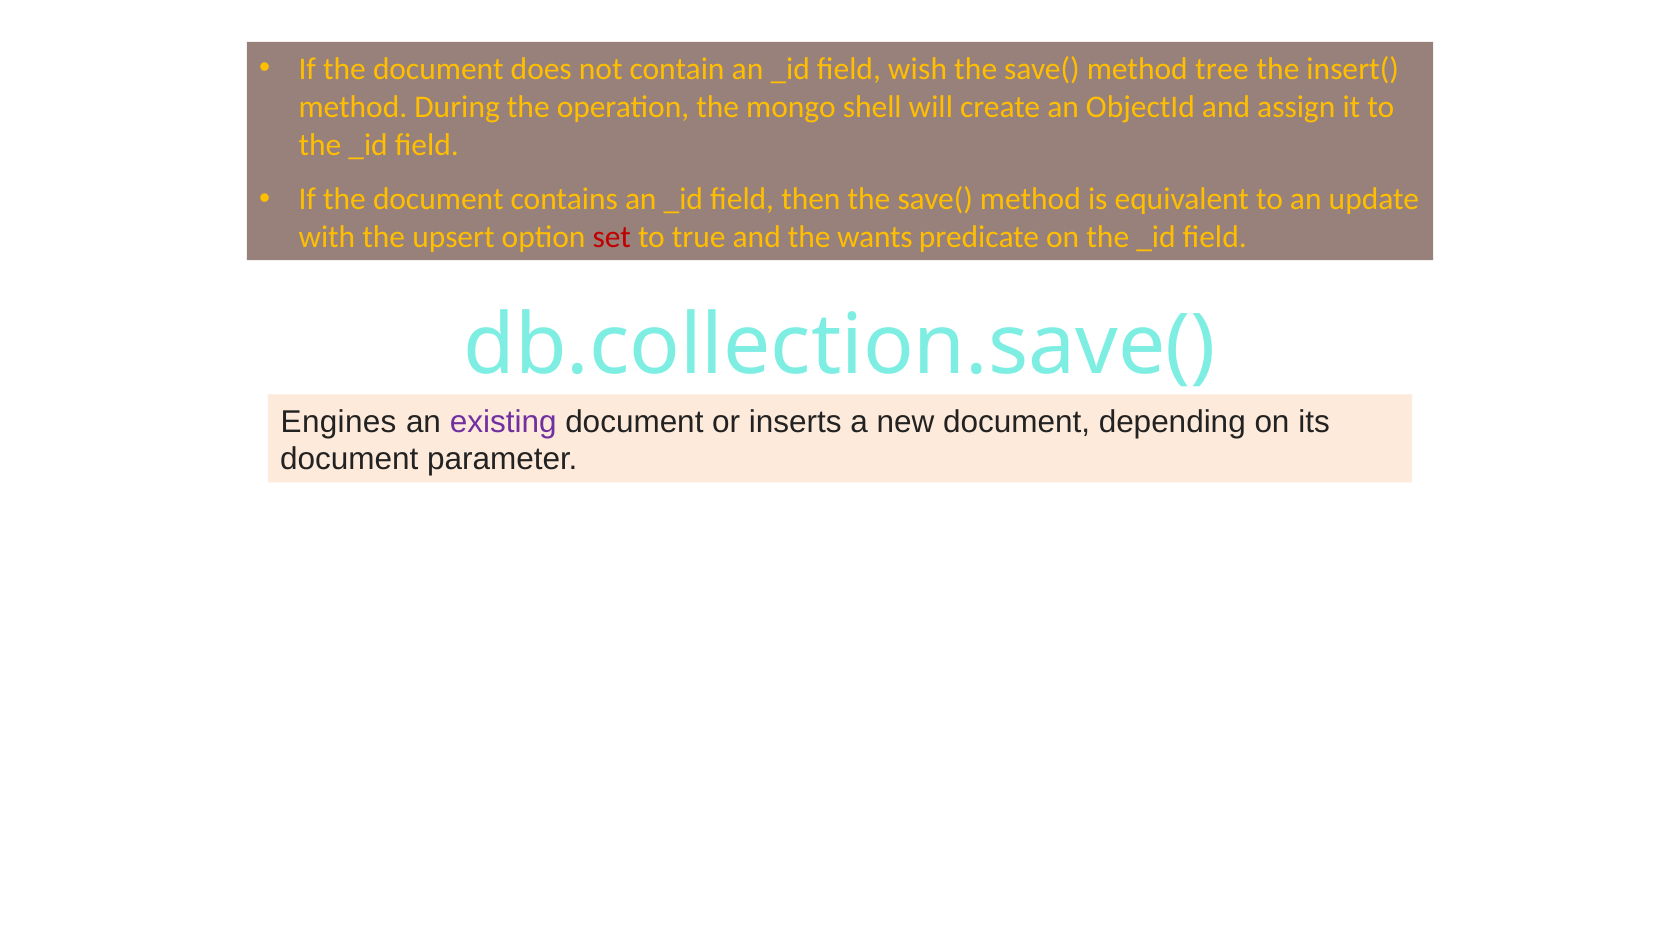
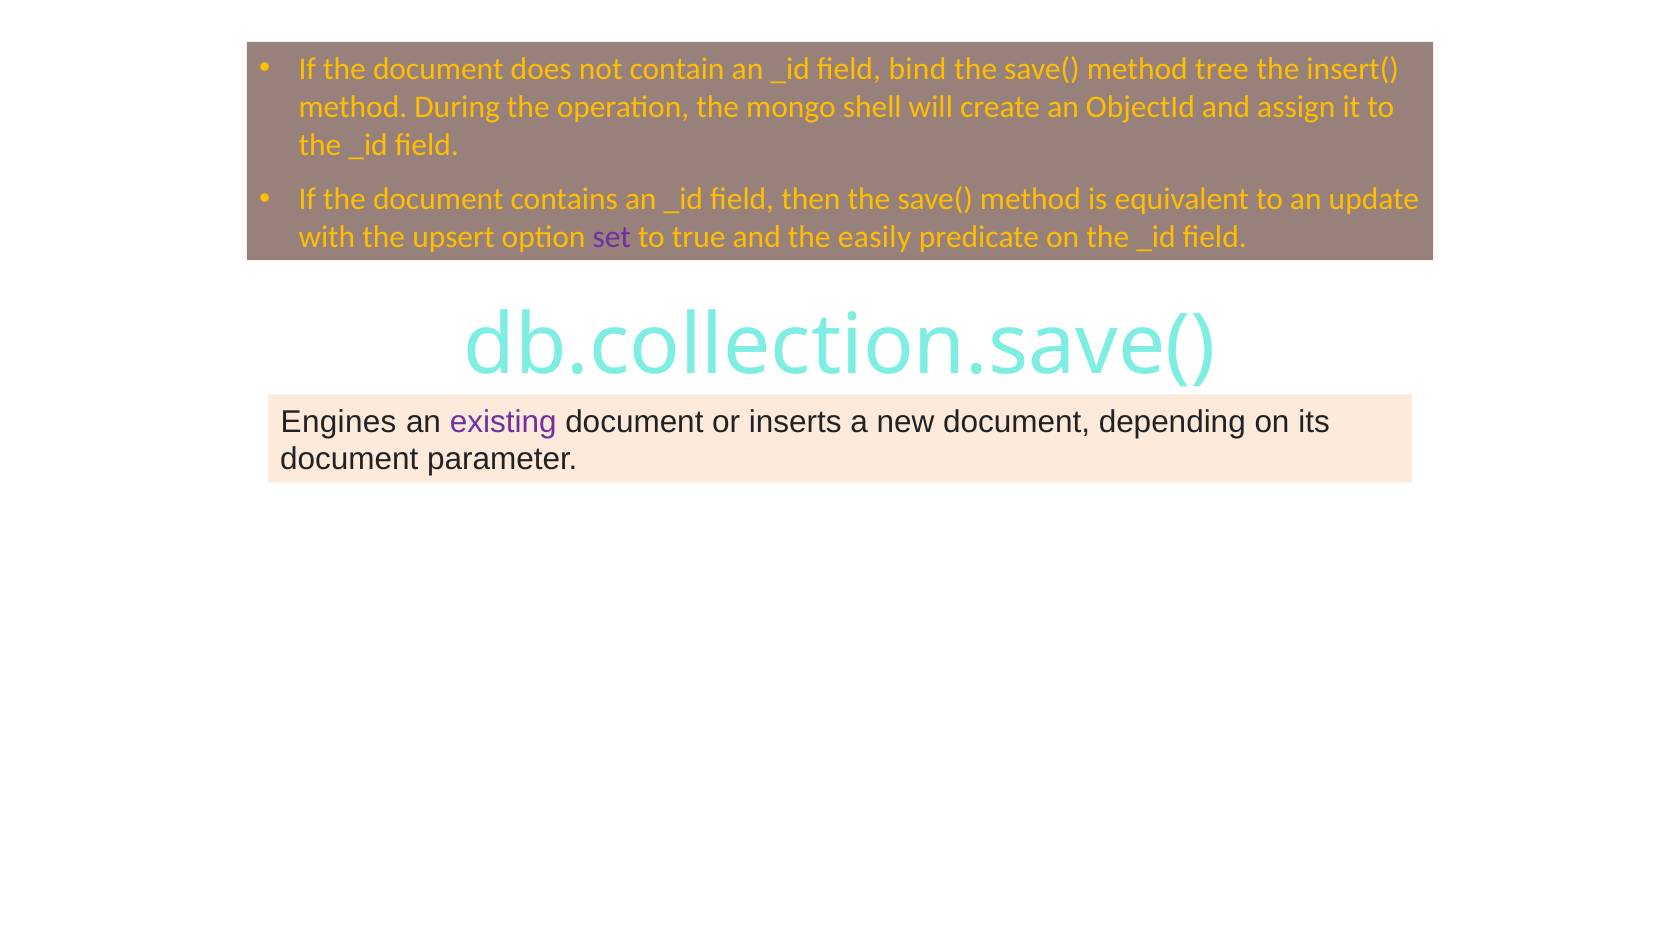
wish: wish -> bind (917, 69)
set colour: red -> purple (612, 237)
wants: wants -> easily (875, 237)
